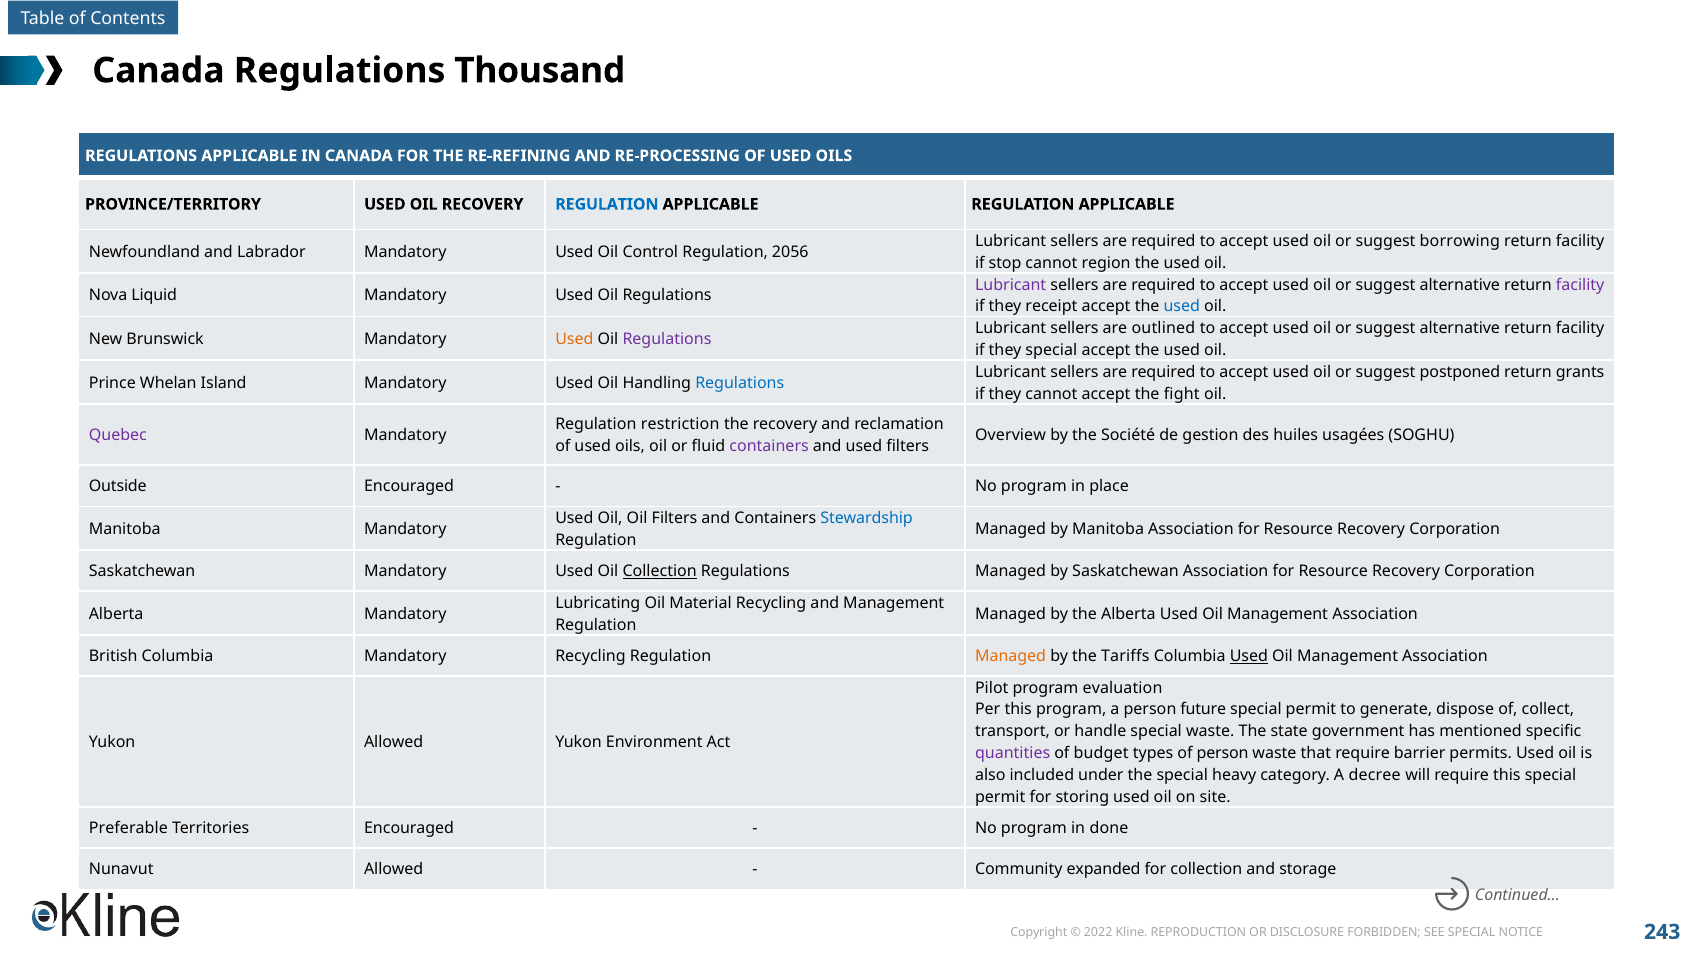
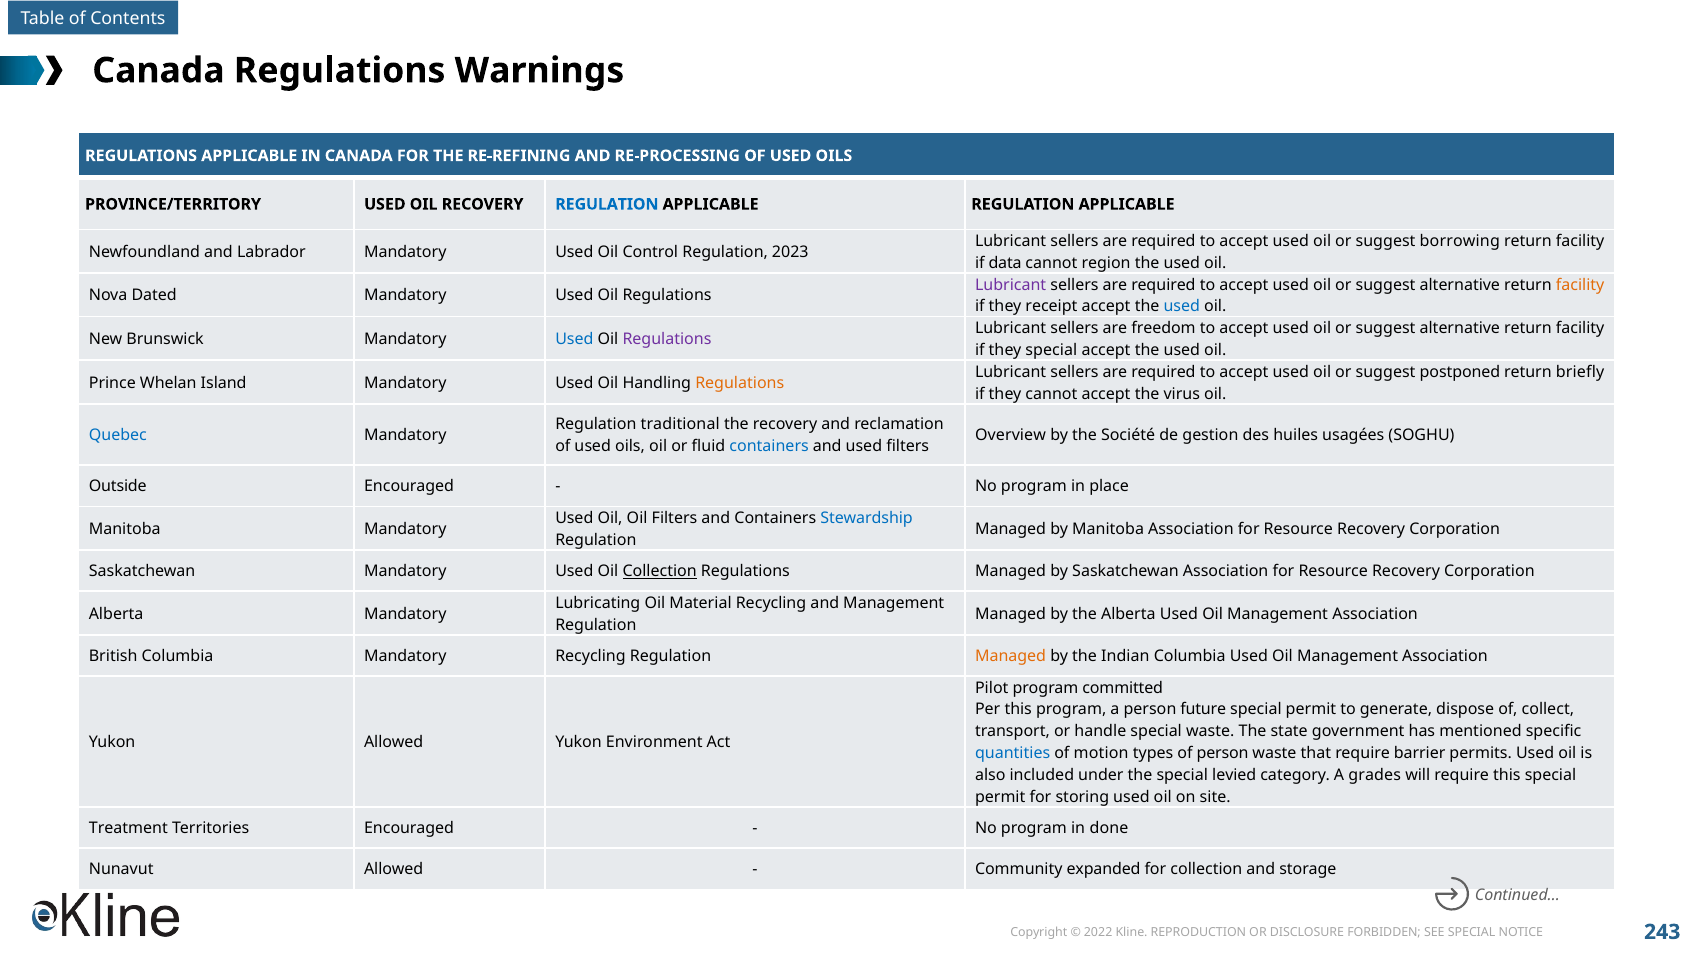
Thousand: Thousand -> Warnings (539, 71)
2056: 2056 -> 2023 (790, 252)
stop: stop -> data (1005, 263)
facility colour: purple -> orange (1580, 285)
Liquid: Liquid -> Dated (154, 296)
outlined: outlined -> freedom (1163, 328)
Used colour: orange -> blue (574, 339)
grants: grants -> briefly (1580, 372)
Regulations colour: blue -> orange (740, 383)
fight: fight -> virus (1182, 394)
restriction: restriction -> traditional (680, 424)
Quebec colour: purple -> blue (118, 435)
containers colour: purple -> blue (769, 446)
Tariffs: Tariffs -> Indian (1125, 656)
Used underline: present -> none (1249, 656)
evaluation: evaluation -> committed (1123, 688)
quantities colour: purple -> blue (1013, 753)
budget: budget -> motion (1101, 753)
heavy: heavy -> levied (1234, 775)
decree: decree -> grades (1375, 775)
Preferable: Preferable -> Treatment (128, 828)
